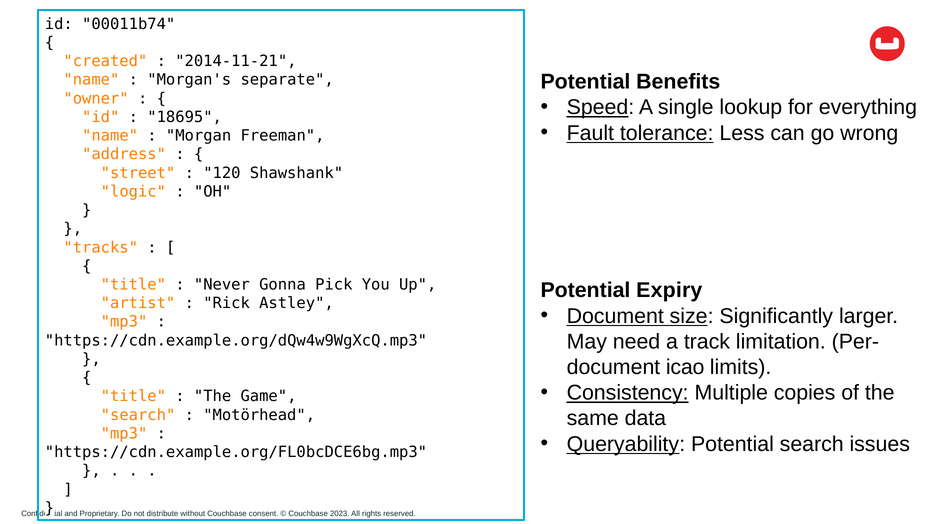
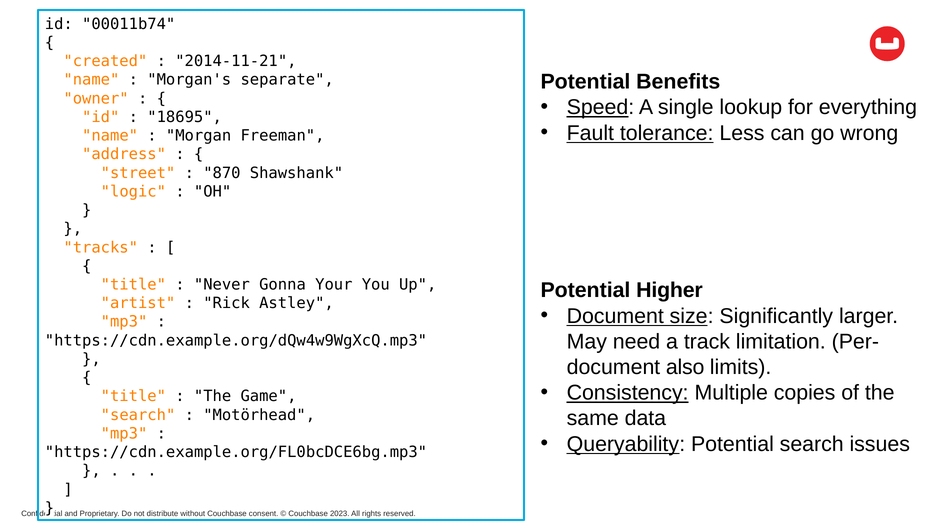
120: 120 -> 870 (222, 173)
Pick: Pick -> Your (334, 285)
Expiry: Expiry -> Higher (670, 291)
icao: icao -> also (685, 367)
